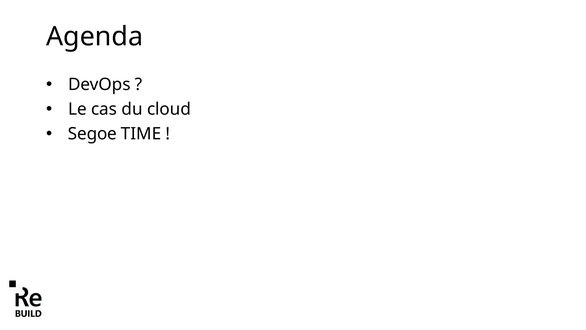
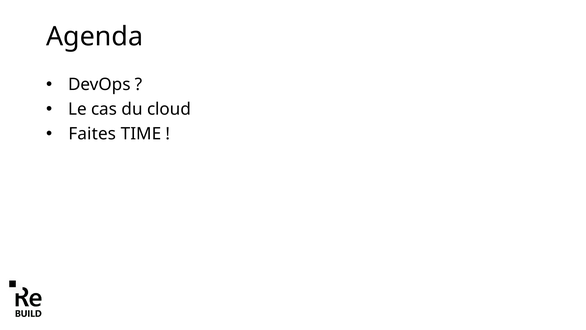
Segoe: Segoe -> Faites (92, 134)
